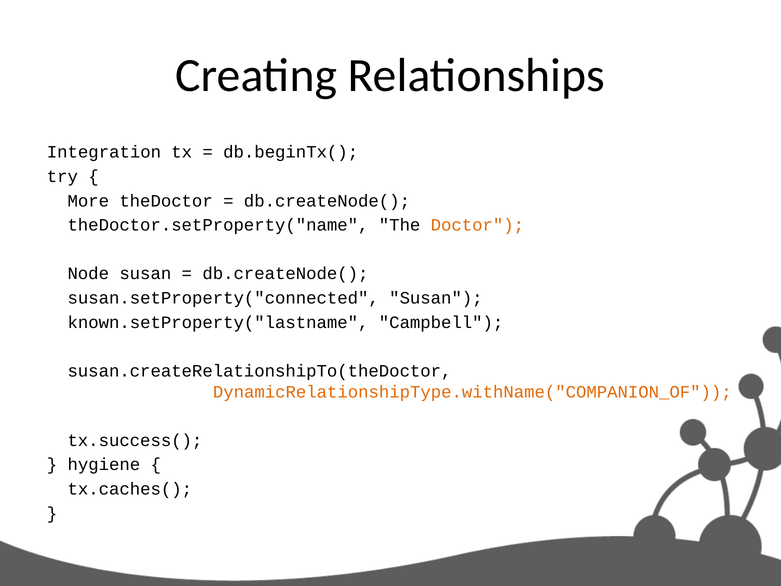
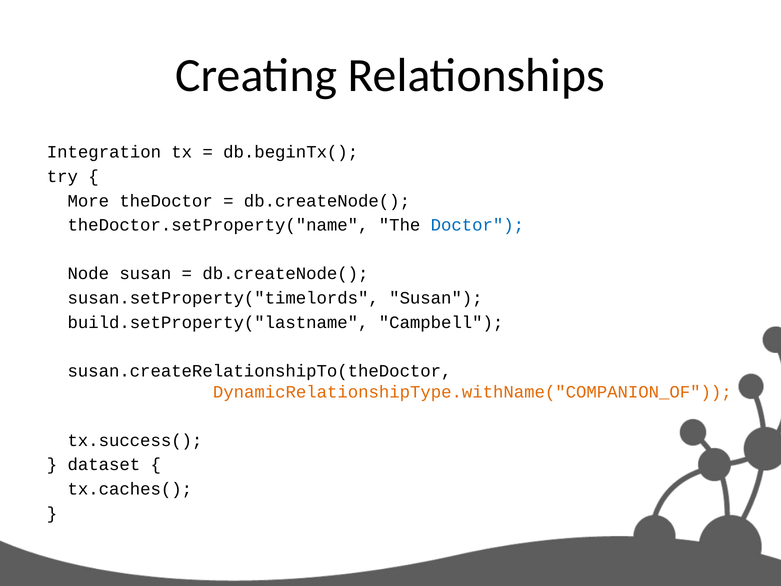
Doctor colour: orange -> blue (477, 225)
susan.setProperty("connected: susan.setProperty("connected -> susan.setProperty("timelords (223, 298)
known.setProperty("lastname: known.setProperty("lastname -> build.setProperty("lastname (218, 322)
hygiene: hygiene -> dataset (104, 465)
